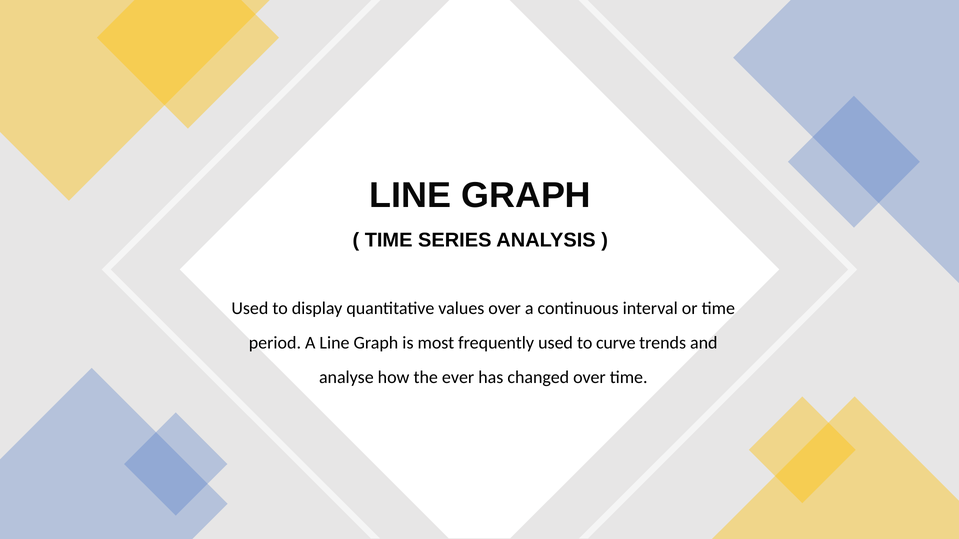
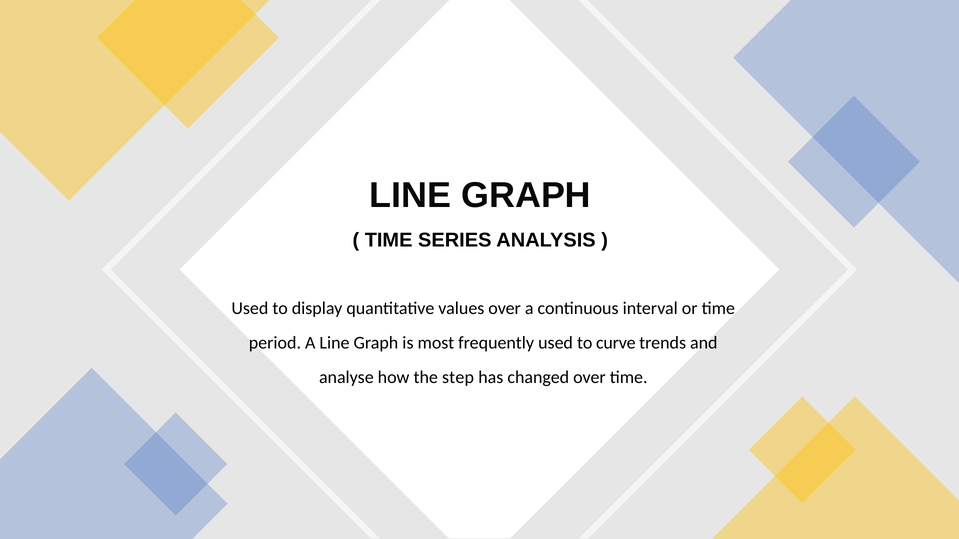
ever: ever -> step (458, 377)
